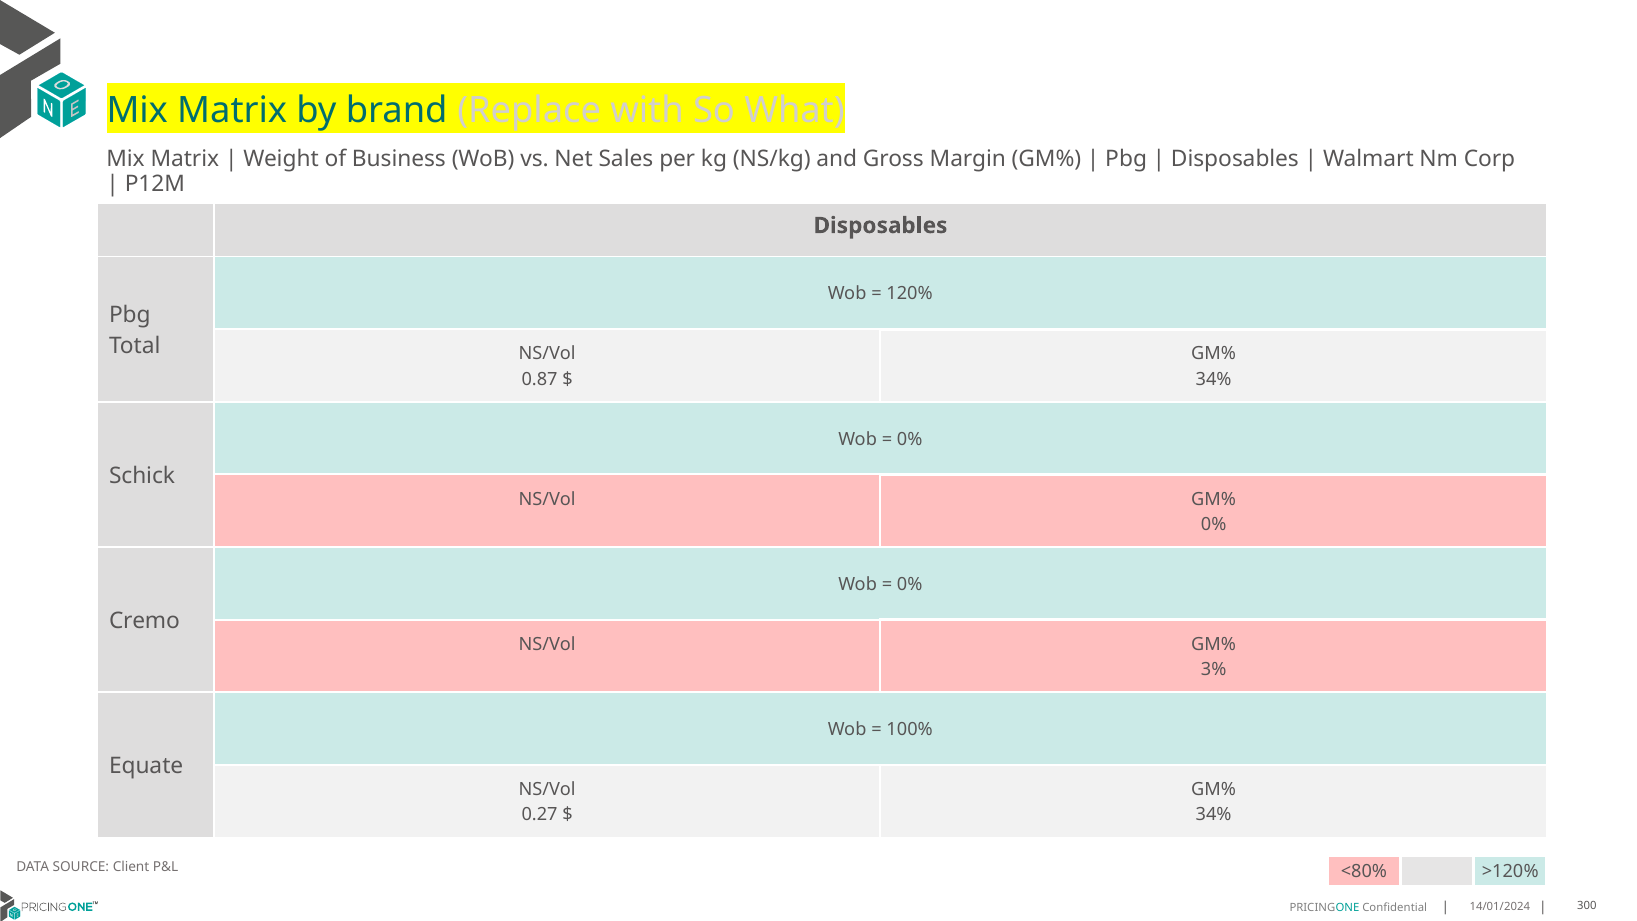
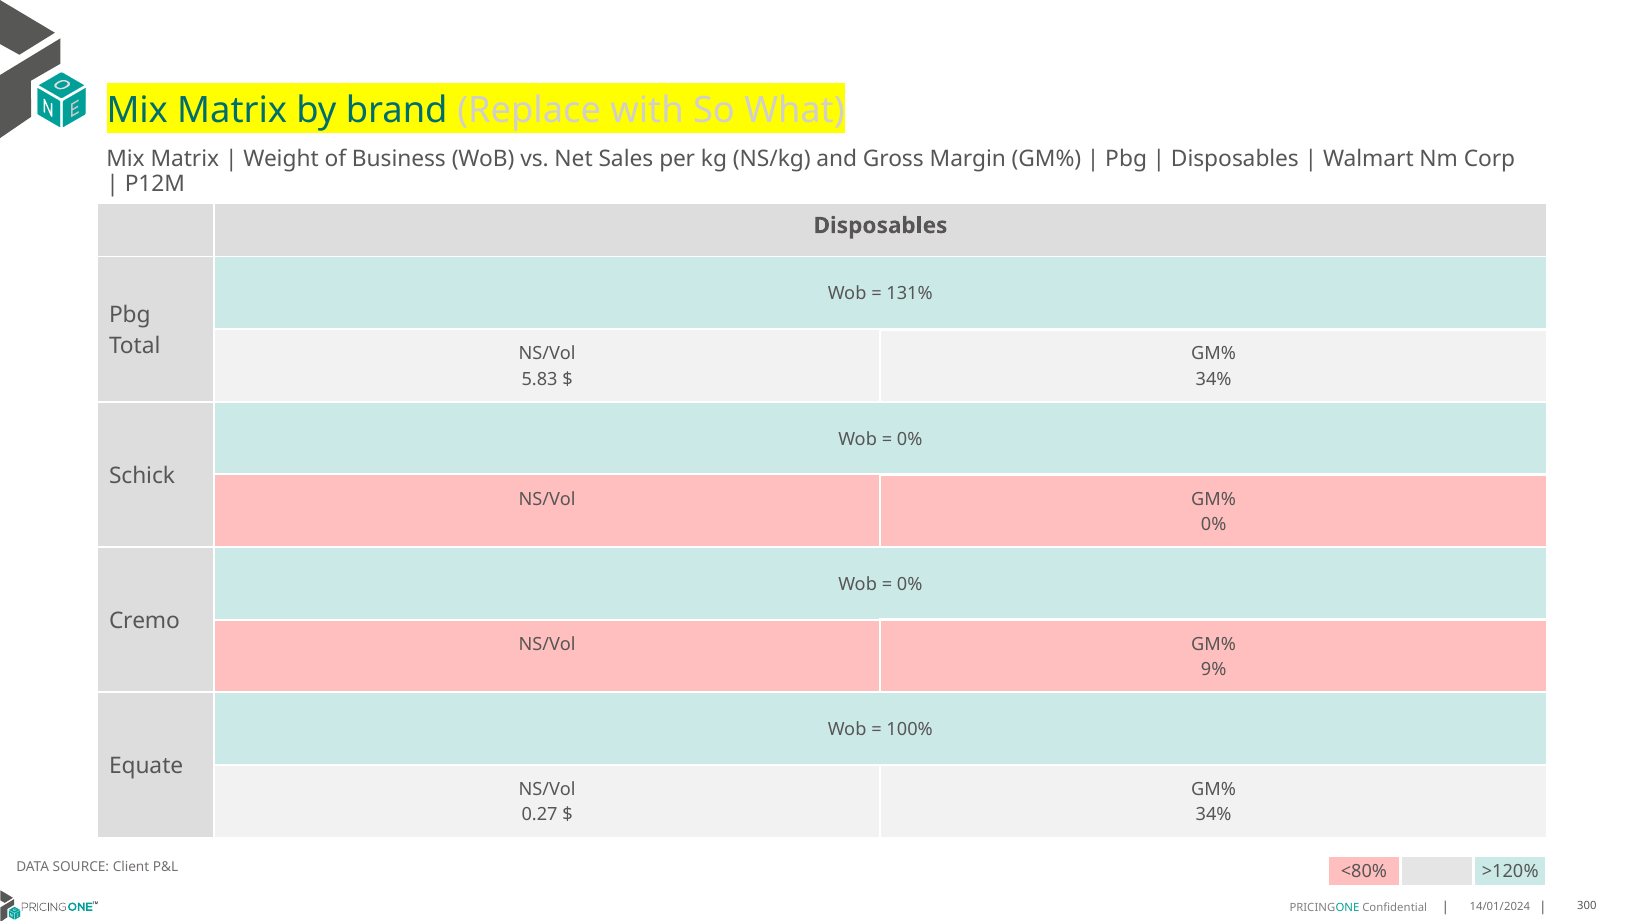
120%: 120% -> 131% (910, 294)
0.87: 0.87 -> 5.83 (540, 379)
3%: 3% -> 9% (1214, 670)
